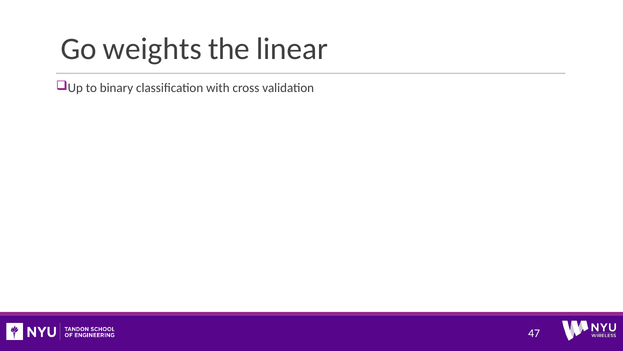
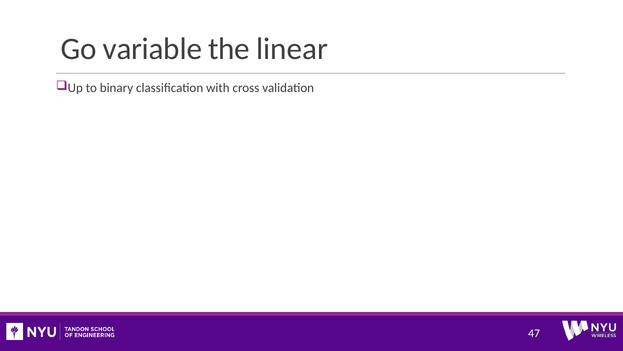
weights: weights -> variable (152, 49)
